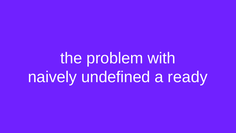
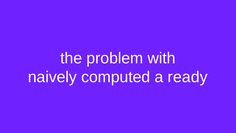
undefined: undefined -> computed (116, 77)
